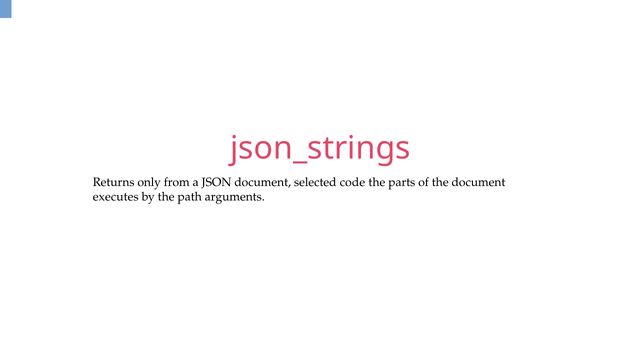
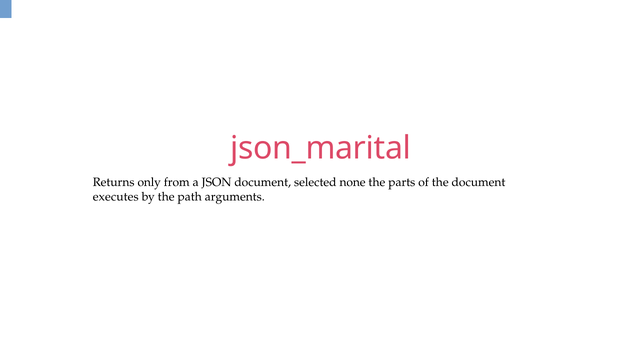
json_strings: json_strings -> json_marital (321, 148)
code: code -> none (353, 182)
